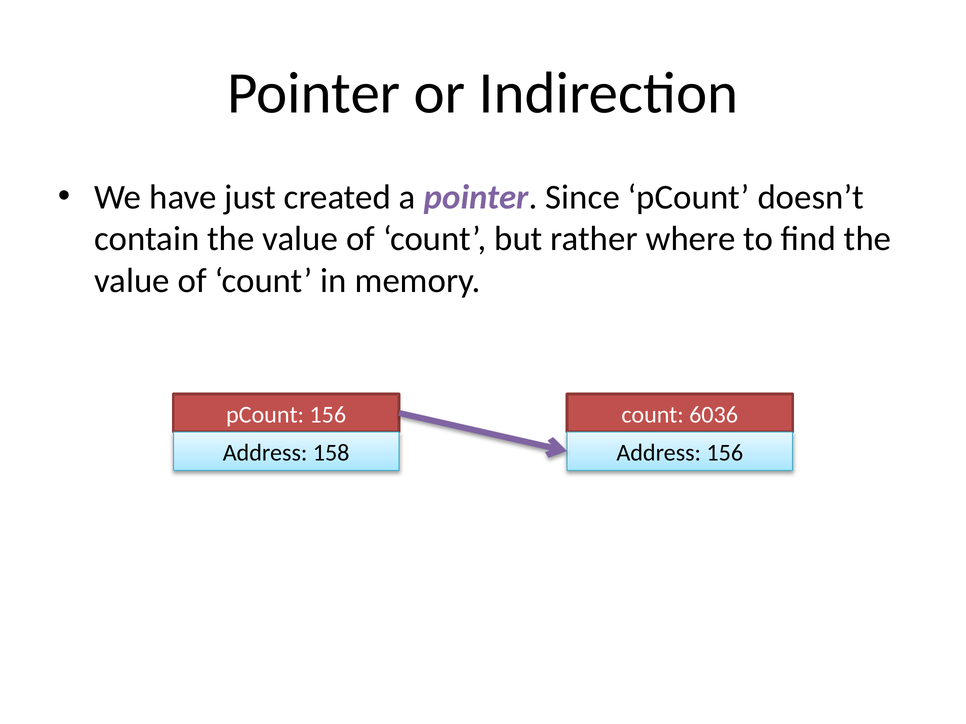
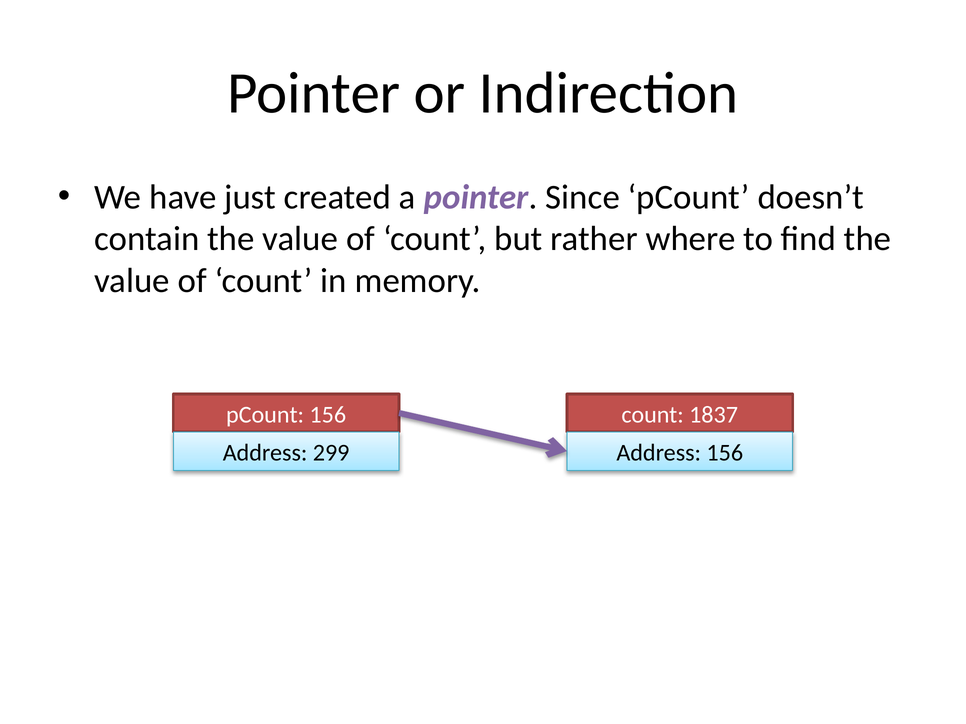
6036: 6036 -> 1837 (714, 415)
158: 158 -> 299 (331, 453)
